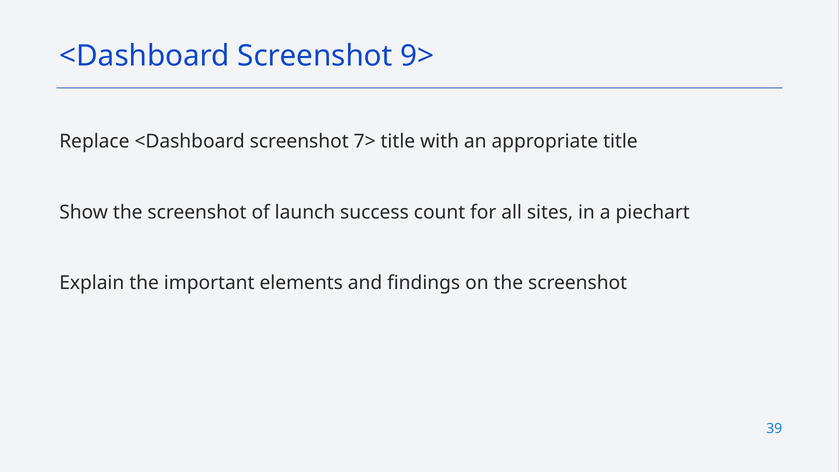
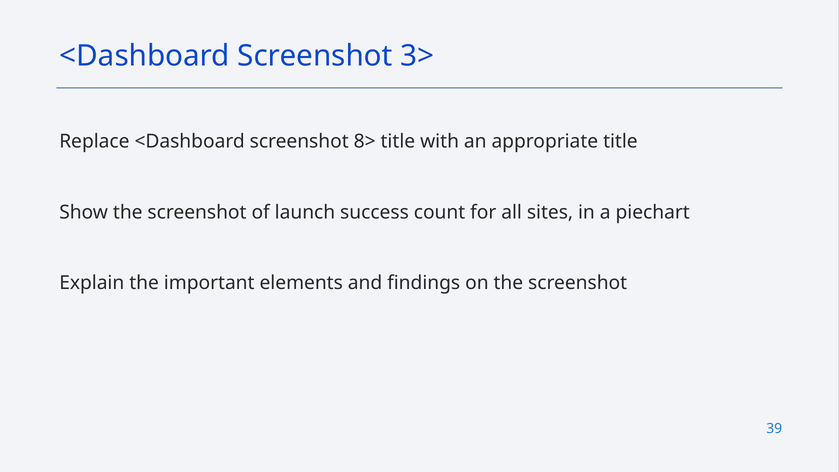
9>: 9> -> 3> (417, 56)
7>: 7> -> 8> (365, 142)
